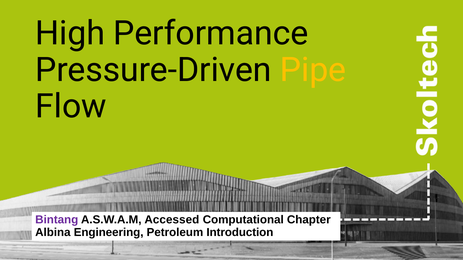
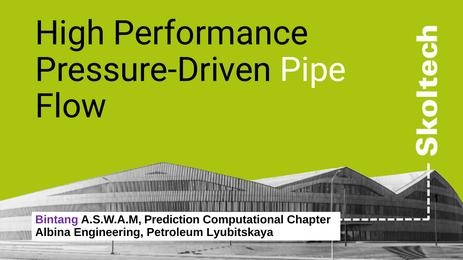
Pipe colour: yellow -> white (313, 70)
Accessed: Accessed -> Prediction (172, 220)
Introduction: Introduction -> Lyubitskaya (240, 233)
